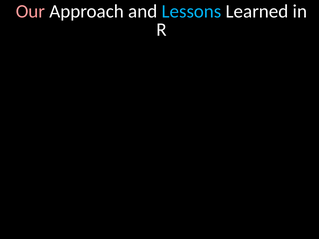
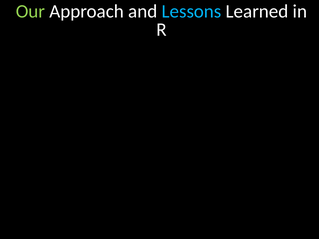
Our colour: pink -> light green (30, 11)
